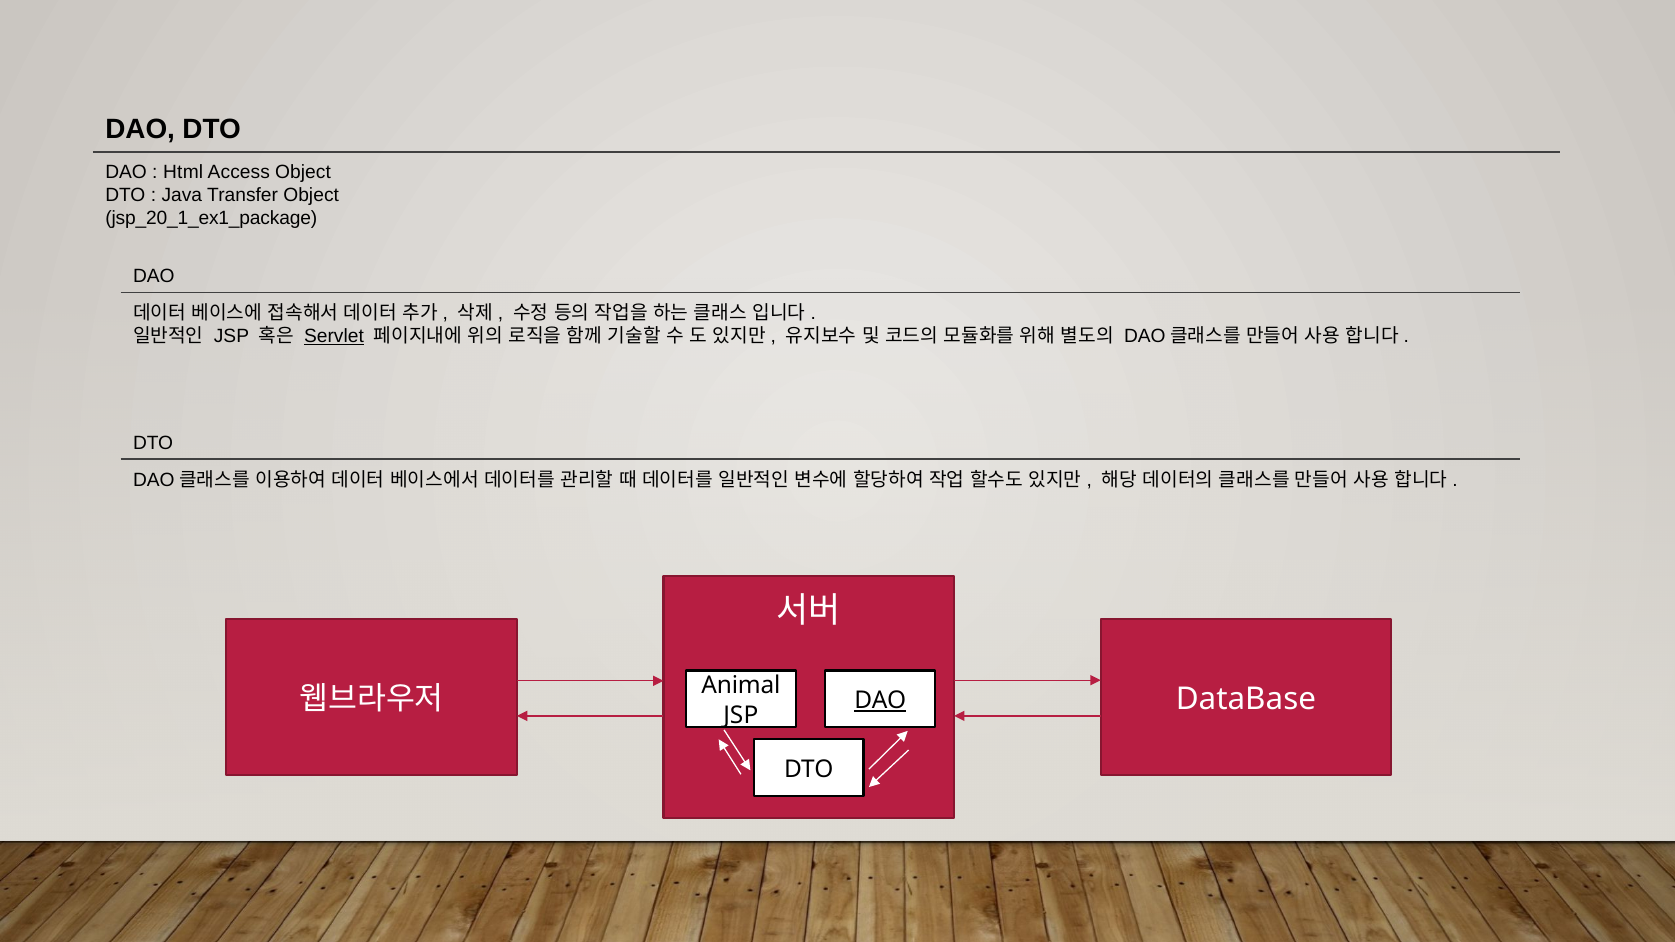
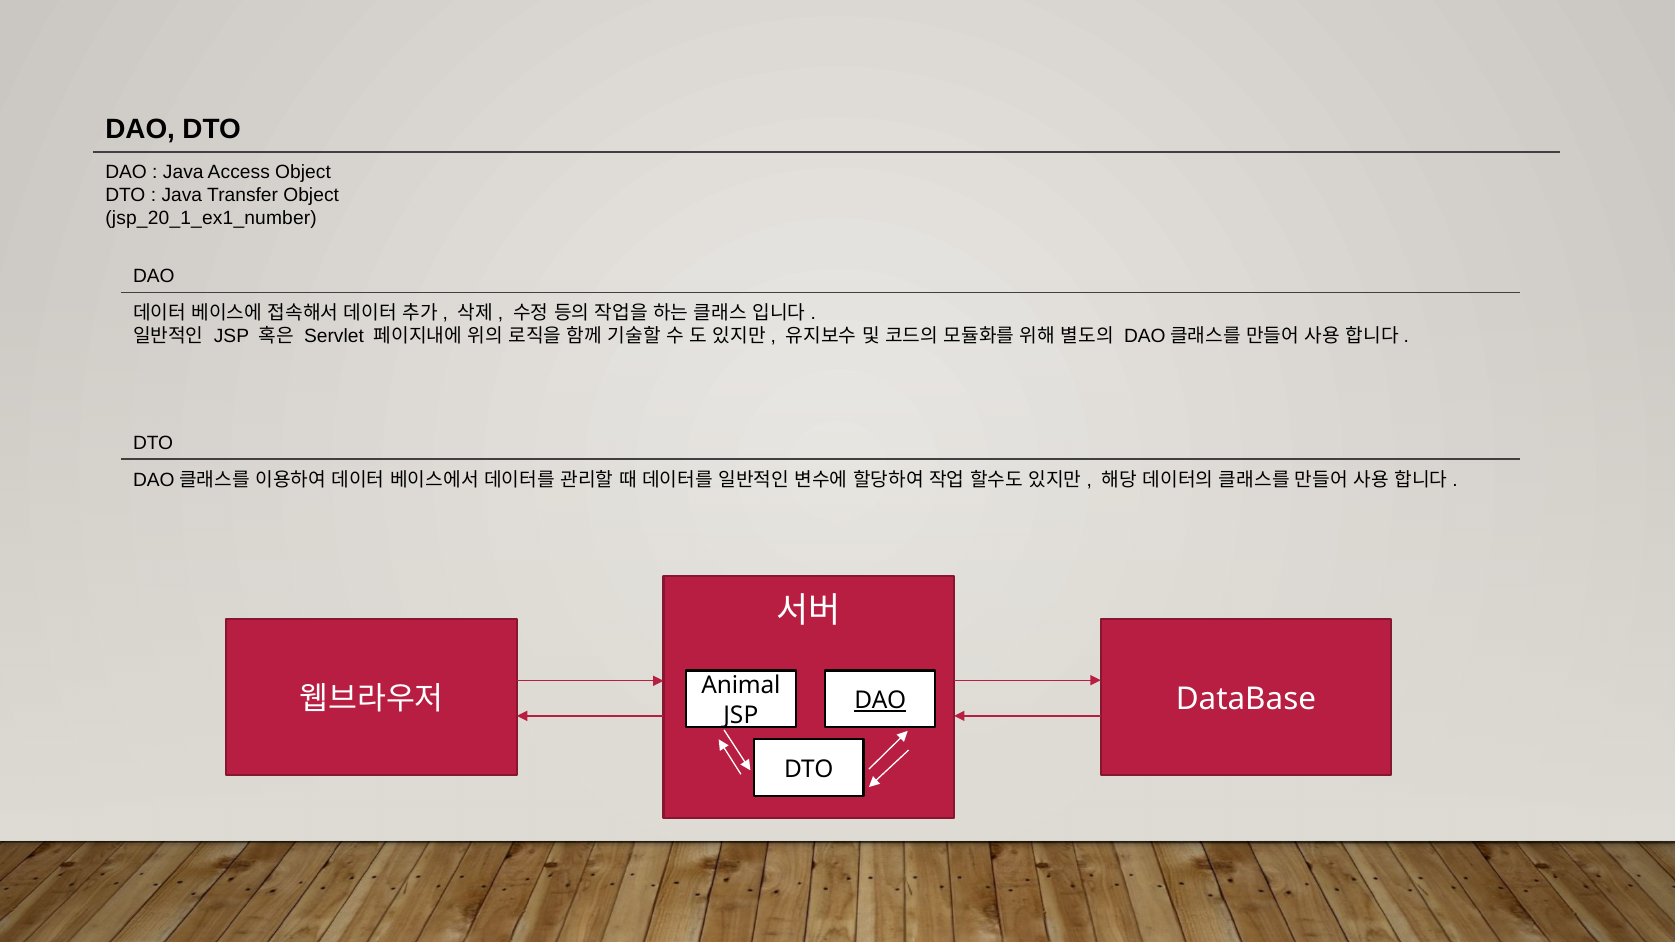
Html: Html -> Java (183, 172)
jsp_20_1_ex1_package: jsp_20_1_ex1_package -> jsp_20_1_ex1_number (211, 219)
Servlet underline: present -> none (334, 337)
